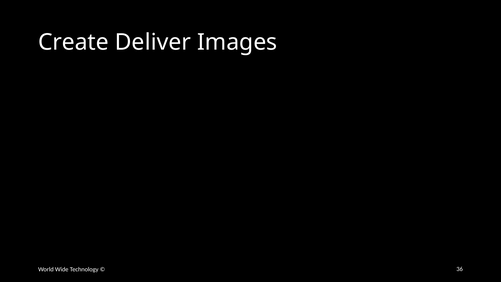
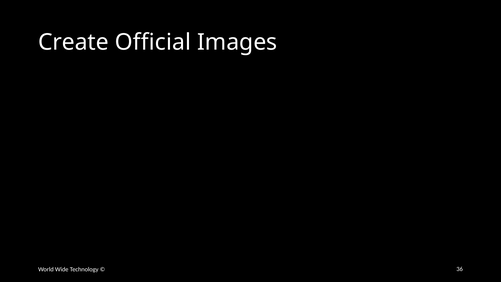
Deliver: Deliver -> Official (153, 42)
